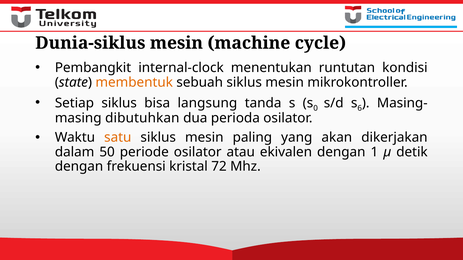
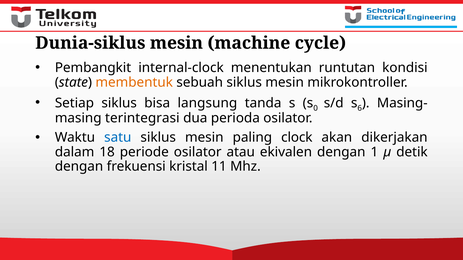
dibutuhkan: dibutuhkan -> terintegrasi (142, 118)
satu colour: orange -> blue (118, 138)
yang: yang -> clock (297, 138)
50: 50 -> 18 (107, 152)
72: 72 -> 11 (219, 167)
